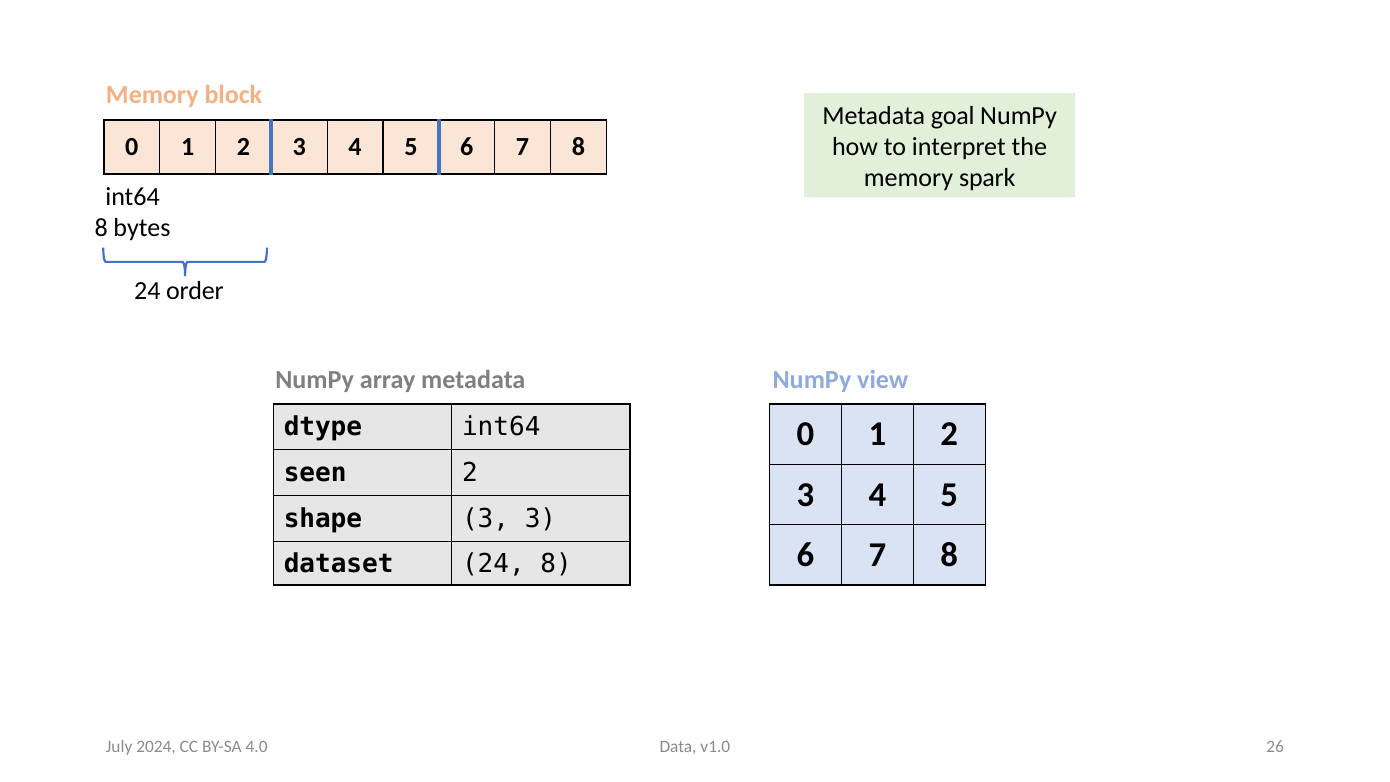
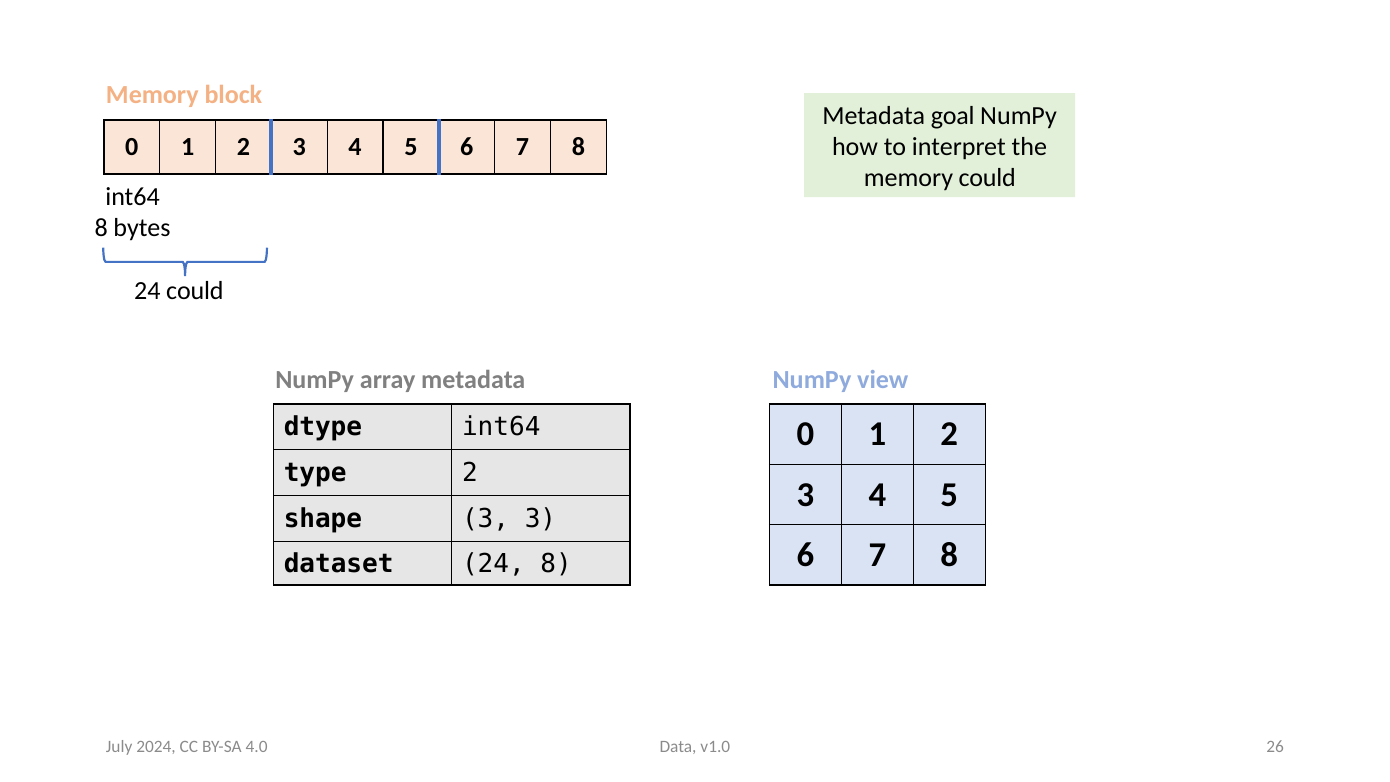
memory spark: spark -> could (987, 178)
24 order: order -> could (195, 291)
seen: seen -> type (315, 473)
